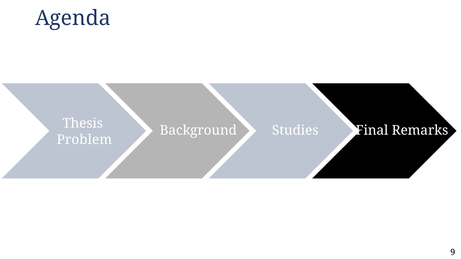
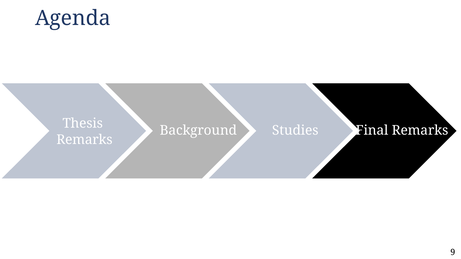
Problem: Problem -> Remarks (84, 140)
